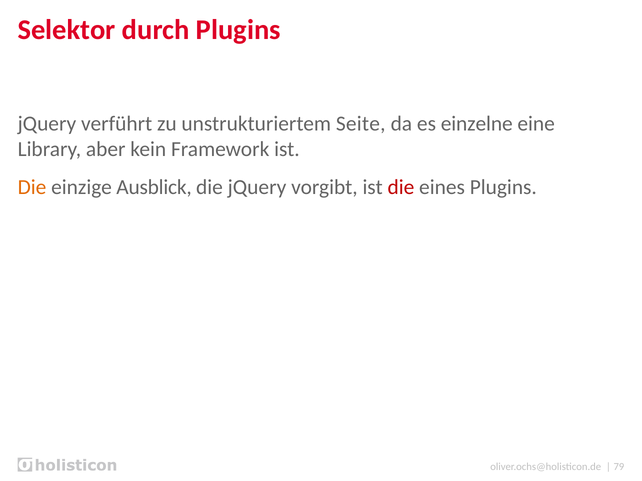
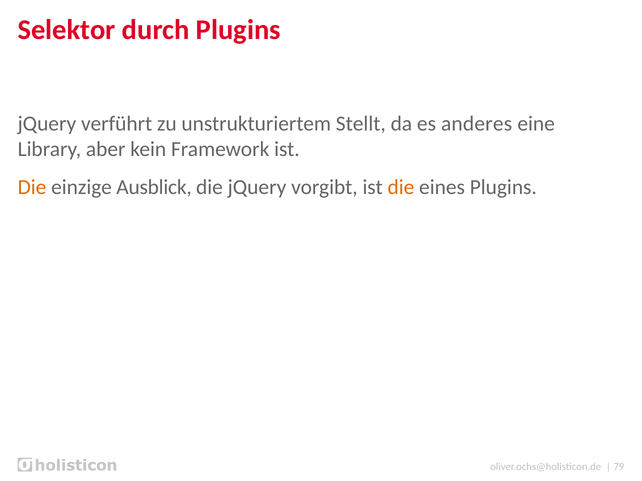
Seite: Seite -> Stellt (361, 124)
einzelne: einzelne -> anderes (477, 124)
die colour: red -> orange (401, 187)
